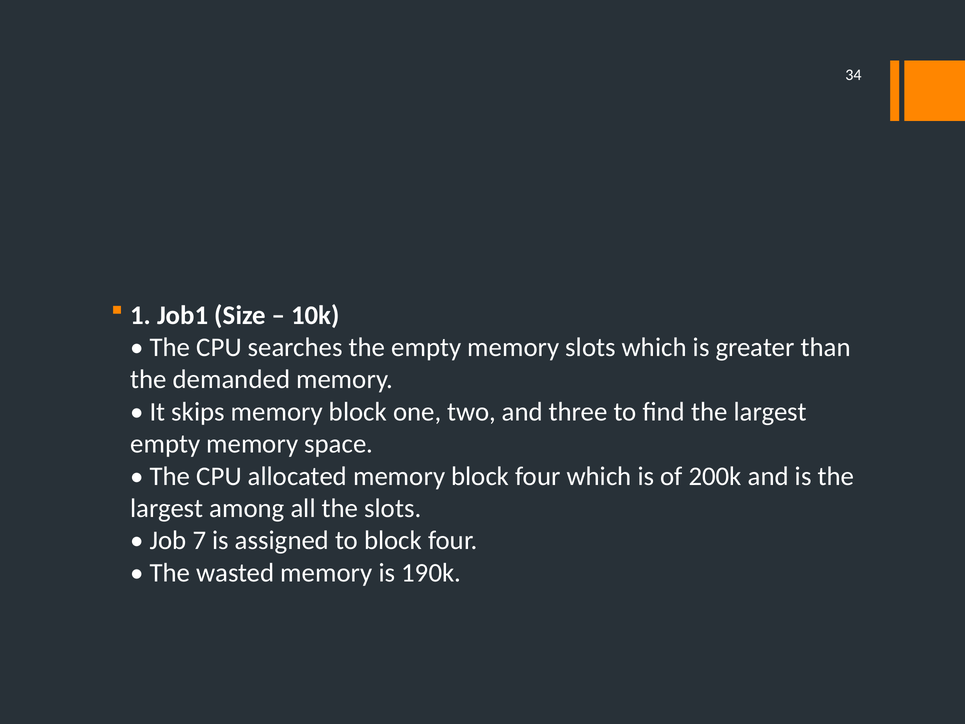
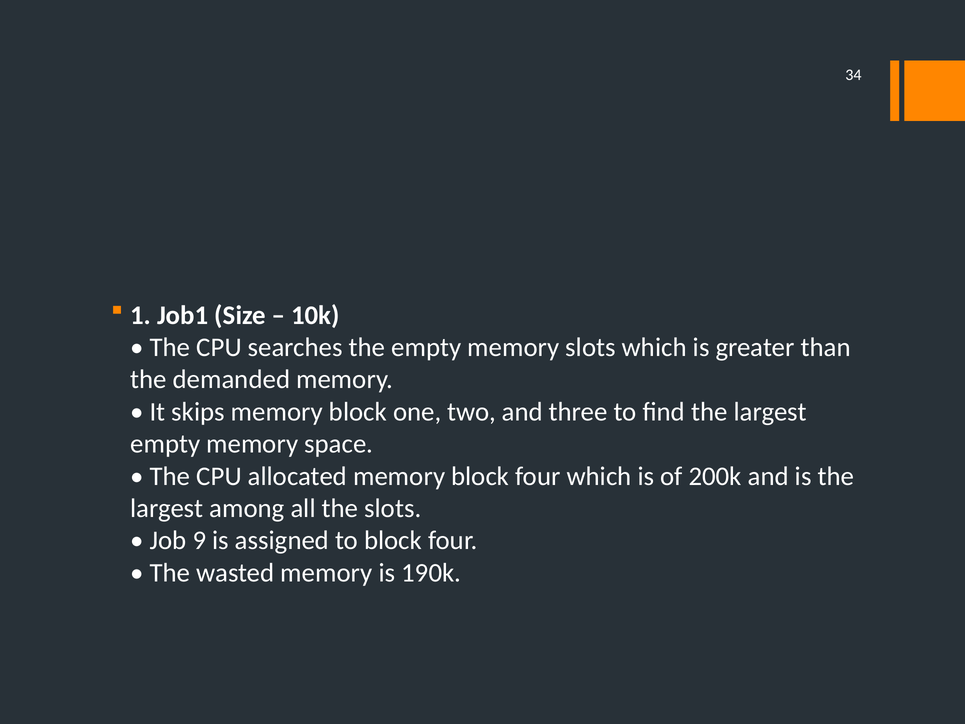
7: 7 -> 9 (199, 540)
